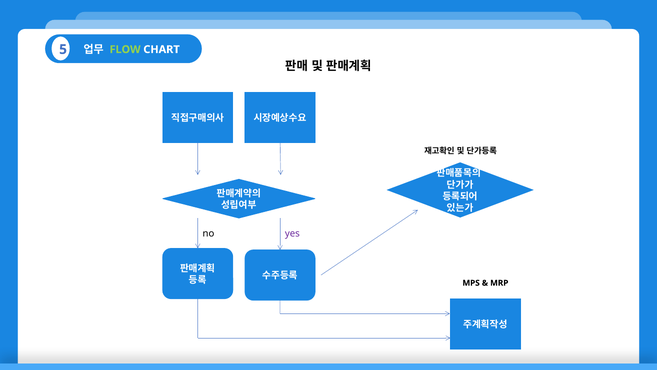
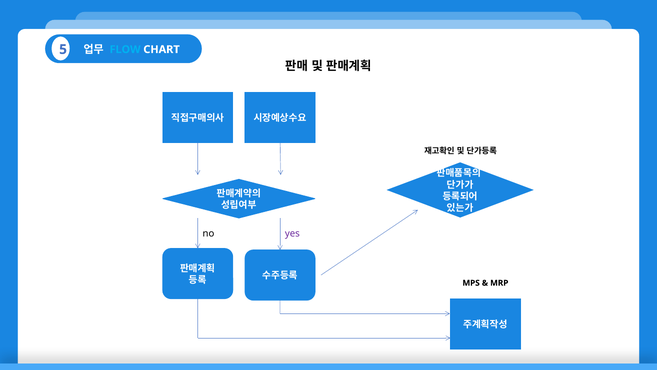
FLOW colour: light green -> light blue (125, 49)
